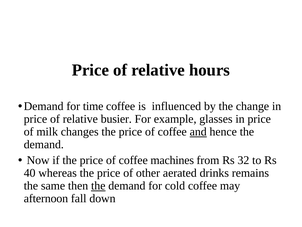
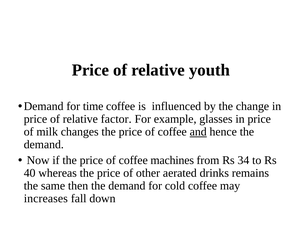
hours: hours -> youth (210, 70)
busier: busier -> factor (116, 119)
32: 32 -> 34 (243, 160)
the underline: present -> none (98, 185)
afternoon: afternoon -> increases (46, 198)
